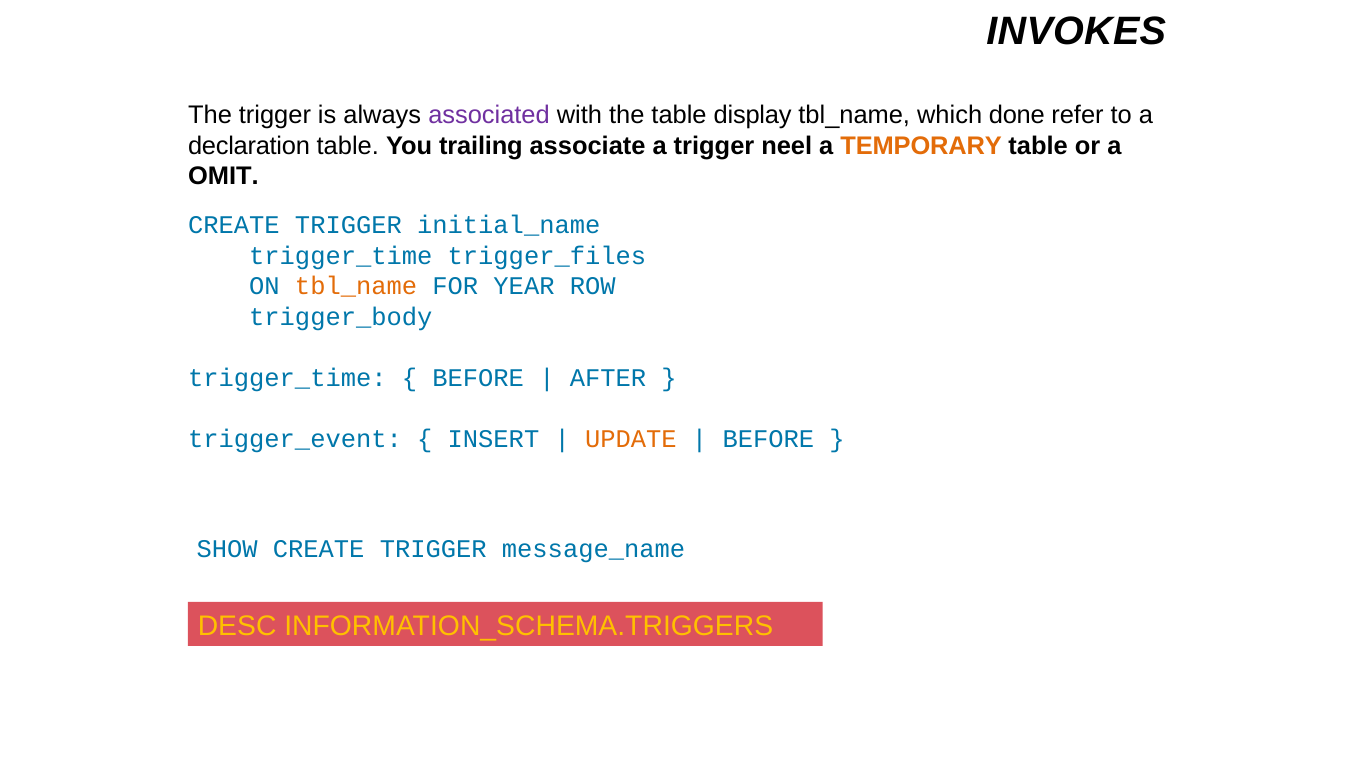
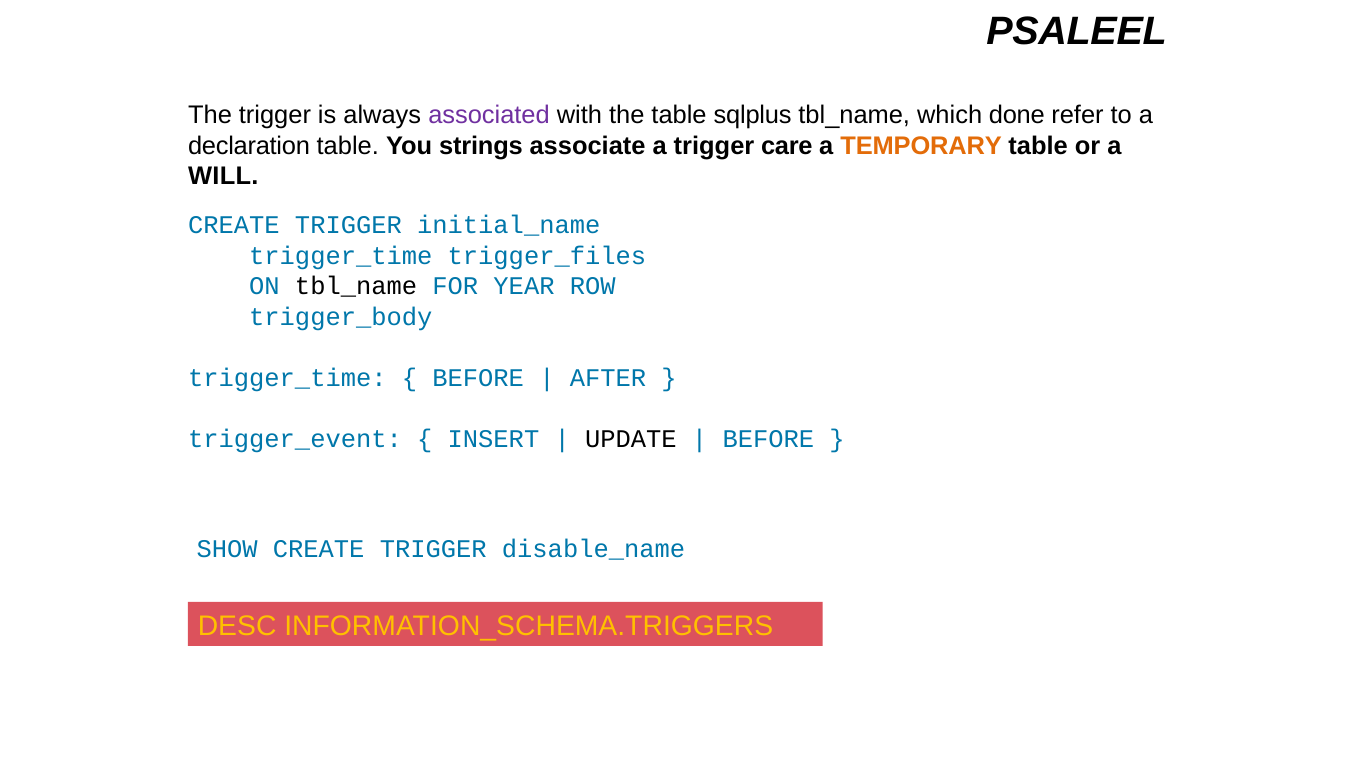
INVOKES: INVOKES -> PSALEEL (1077, 31)
display: display -> sqlplus (753, 115)
trailing: trailing -> strings (481, 146)
neel: neel -> care (787, 146)
OMIT: OMIT -> WILL (223, 176)
tbl_name colour: orange -> black (356, 287)
UPDATE colour: orange -> black (631, 439)
message_name: message_name -> disable_name (594, 549)
